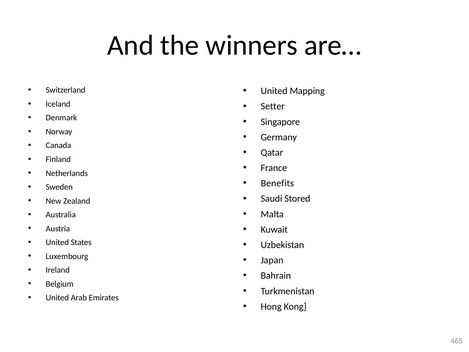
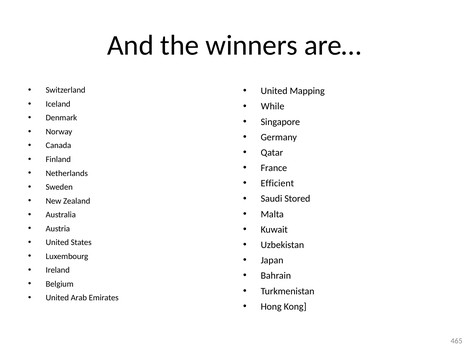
Setter: Setter -> While (273, 106)
Benefits: Benefits -> Efficient (277, 183)
